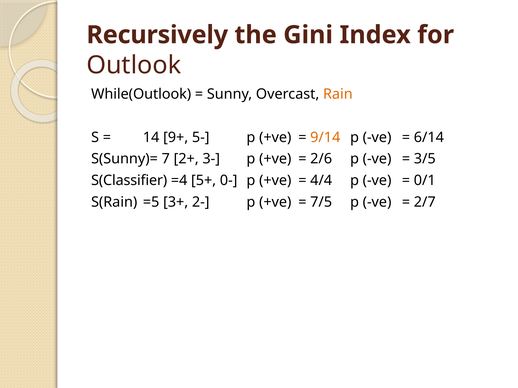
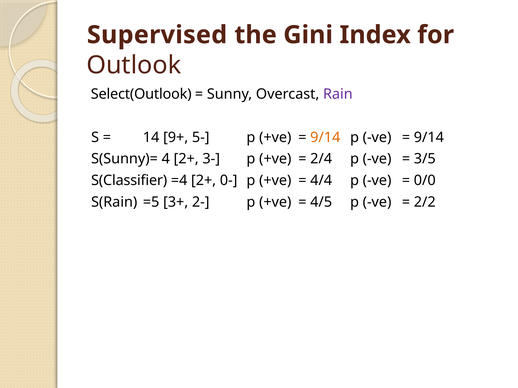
Recursively: Recursively -> Supervised (157, 35)
While(Outlook: While(Outlook -> Select(Outlook (141, 94)
Rain colour: orange -> purple (338, 94)
6/14: 6/14 -> 9/14 (429, 137)
7: 7 -> 4 (166, 159)
2/6: 2/6 -> 2/4 (321, 159)
=4 5+: 5+ -> 2+ (204, 181)
0/1: 0/1 -> 0/0 (425, 181)
7/5: 7/5 -> 4/5 (321, 202)
2/7: 2/7 -> 2/2 (425, 202)
